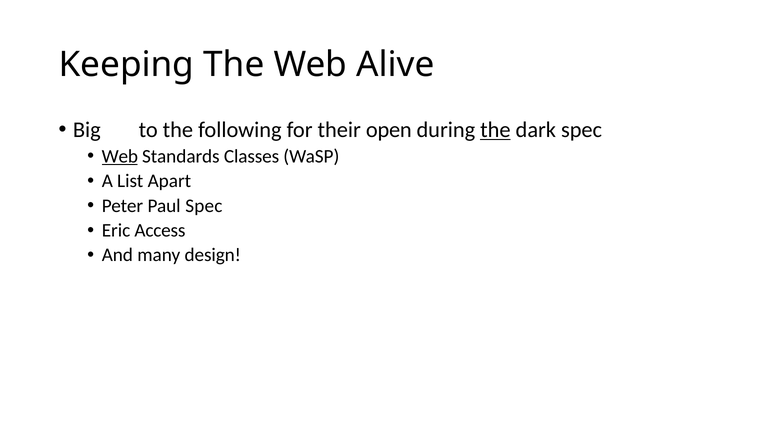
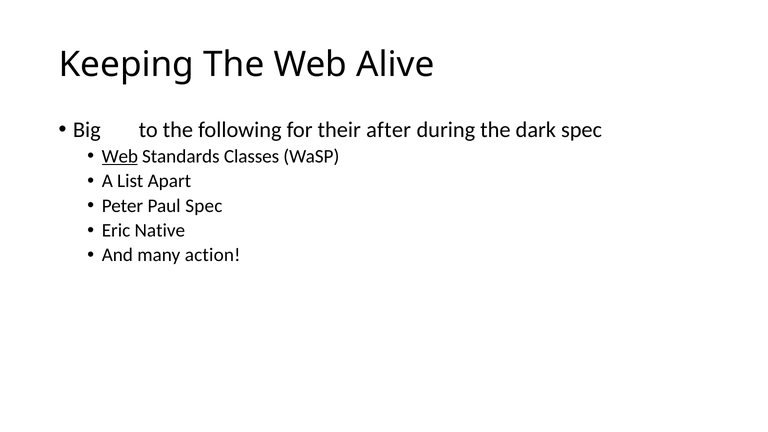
open: open -> after (389, 130)
the underline: present -> none (495, 130)
Access: Access -> Native (160, 230)
design: design -> action (213, 255)
